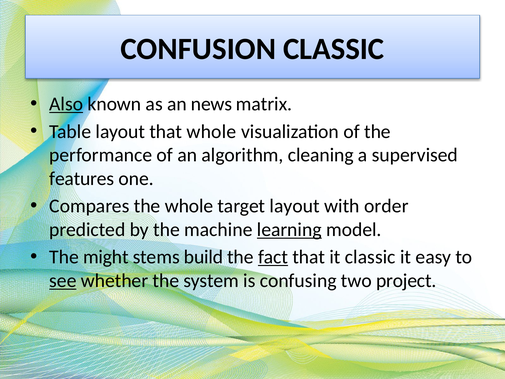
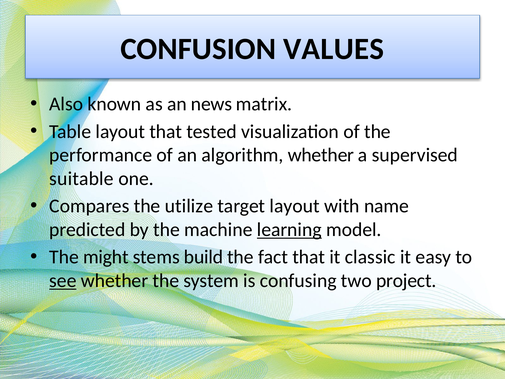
CONFUSION CLASSIC: CLASSIC -> VALUES (334, 49)
Also underline: present -> none (66, 104)
that whole: whole -> tested (212, 131)
algorithm cleaning: cleaning -> whether (321, 155)
features: features -> suitable (82, 179)
the whole: whole -> utilize (189, 206)
order: order -> name (386, 206)
fact underline: present -> none (273, 257)
